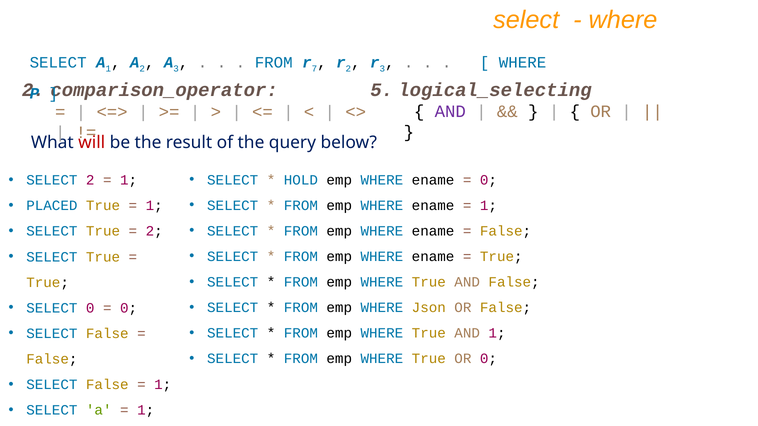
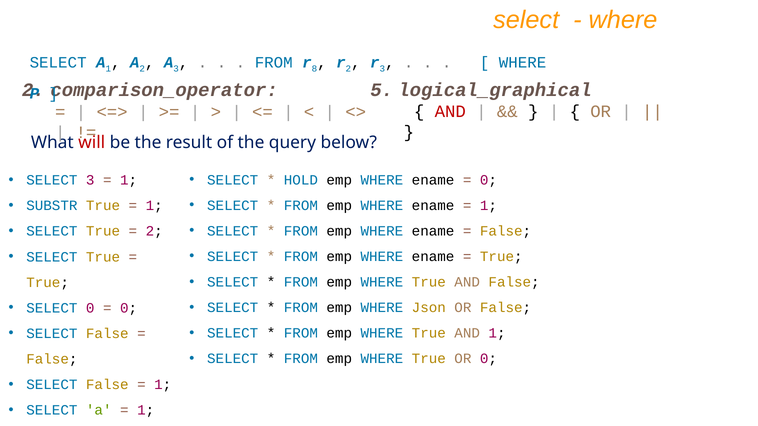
7: 7 -> 8 (314, 69)
logical_selecting: logical_selecting -> logical_graphical (495, 90)
AND colour: purple -> red (450, 112)
SELECT 2: 2 -> 3 (90, 180)
PLACED: PLACED -> SUBSTR (52, 206)
